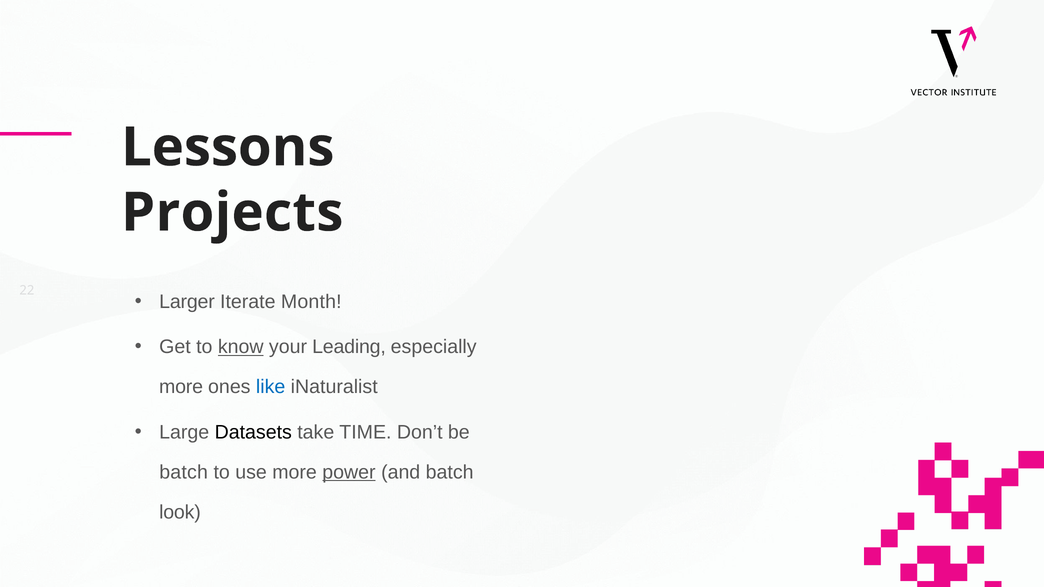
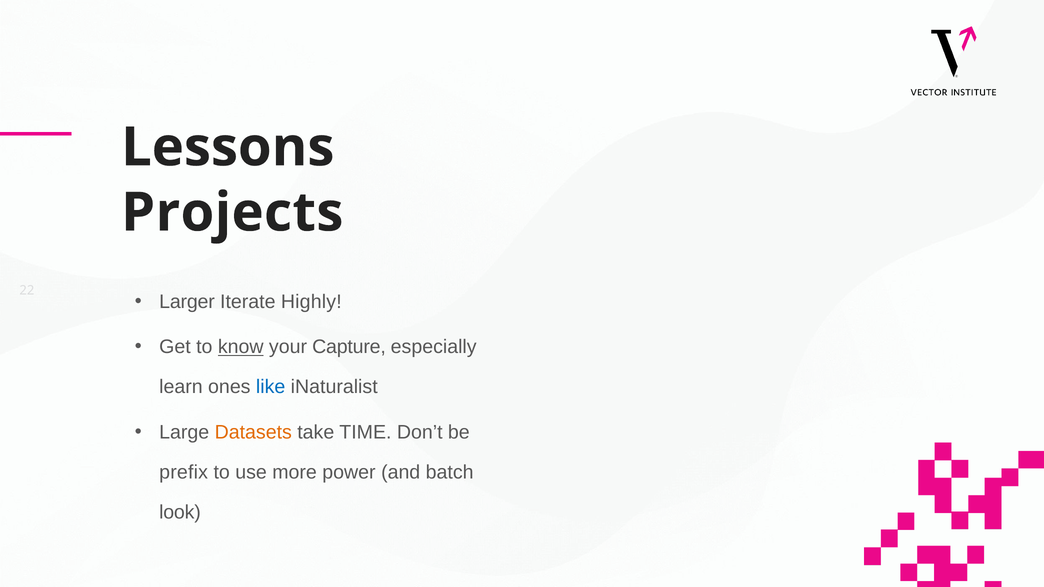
Month: Month -> Highly (311, 302)
Leading: Leading -> Capture (349, 347)
more: more -> learn (181, 387)
Datasets colour: black -> orange (253, 432)
batch: batch -> prefix (184, 472)
power underline: present -> none (349, 472)
